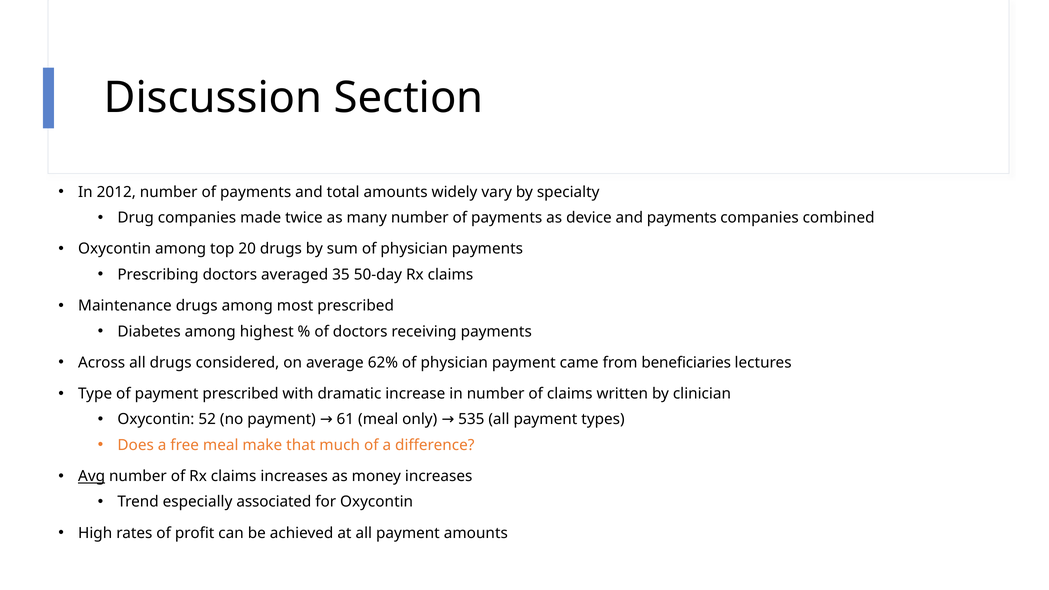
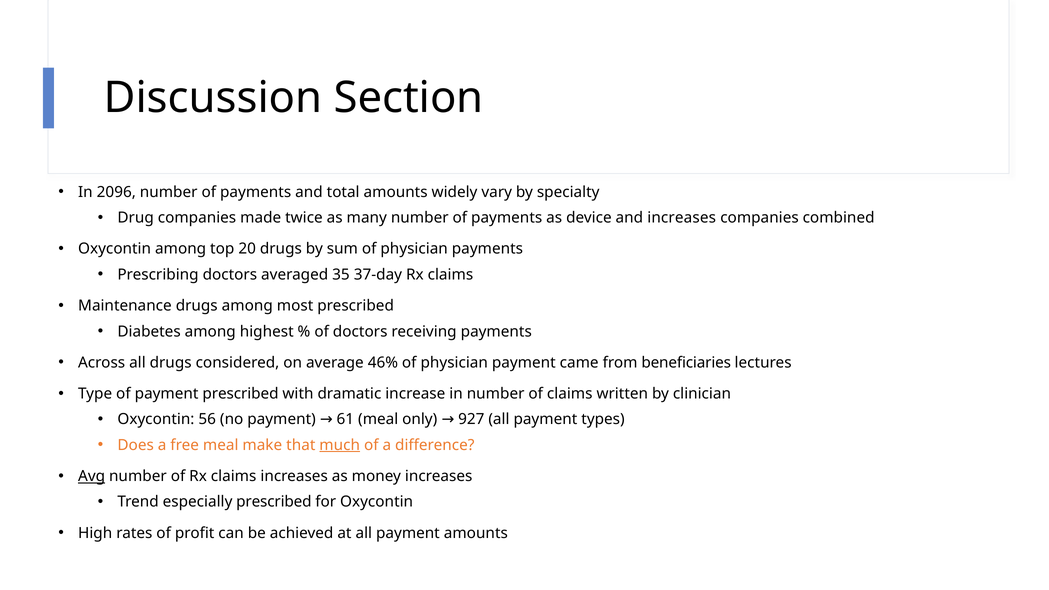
2012: 2012 -> 2096 (116, 192)
and payments: payments -> increases (682, 218)
50-day: 50-day -> 37-day (378, 275)
62%: 62% -> 46% (383, 363)
52: 52 -> 56 (207, 419)
535: 535 -> 927 (471, 419)
much underline: none -> present (340, 445)
especially associated: associated -> prescribed (274, 502)
